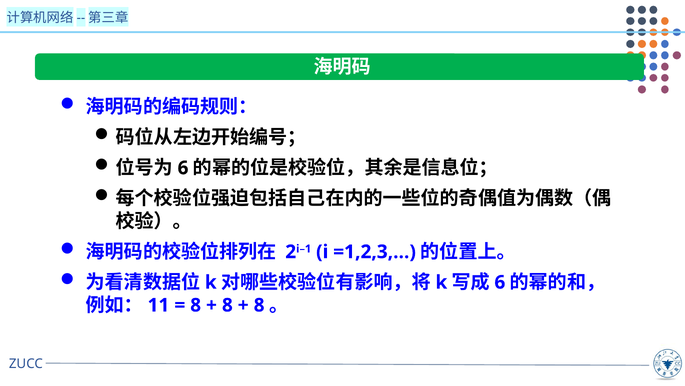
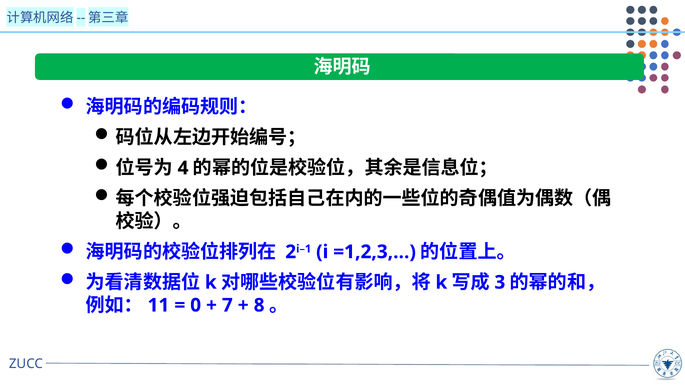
6: 6 -> 4 (183, 168)
6: 6 -> 3 (500, 282)
8: 8 -> 0 (196, 305)
8: 8 -> 7 (227, 305)
